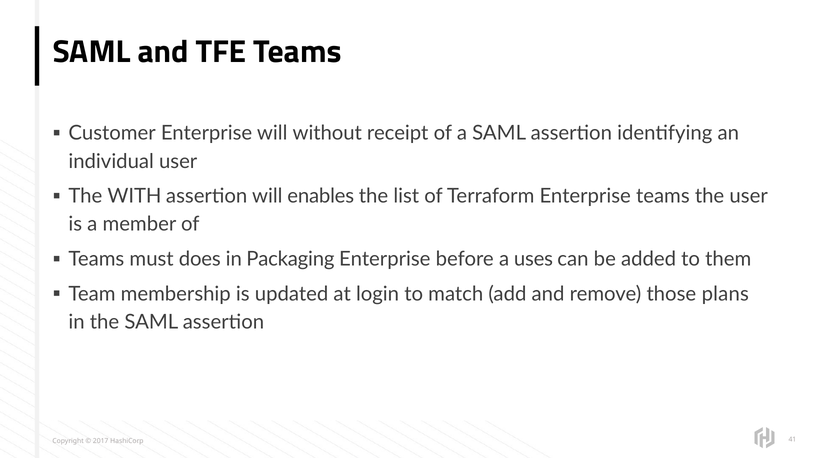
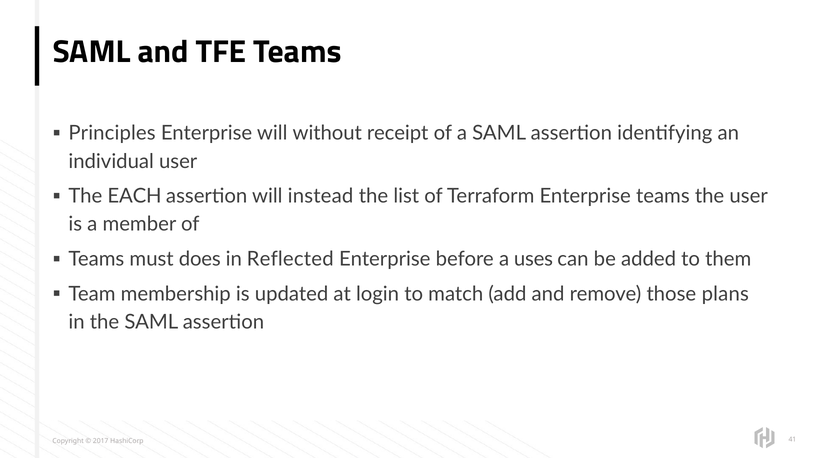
Customer: Customer -> Principles (112, 133)
WITH: WITH -> EACH (135, 196)
enables: enables -> instead (321, 196)
Packaging: Packaging -> Reflected (290, 259)
